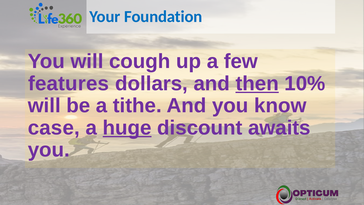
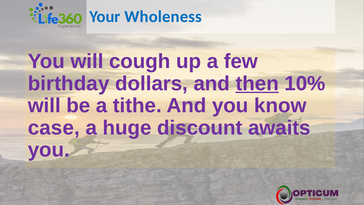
Foundation: Foundation -> Wholeness (163, 17)
features: features -> birthday (69, 83)
huge underline: present -> none (127, 128)
